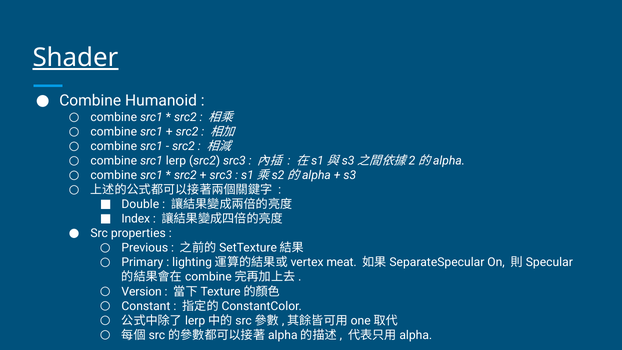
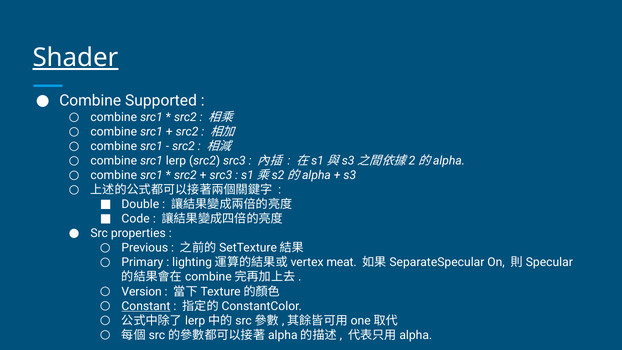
Humanoid: Humanoid -> Supported (161, 101)
Index: Index -> Code (136, 219)
Constant underline: none -> present (146, 306)
